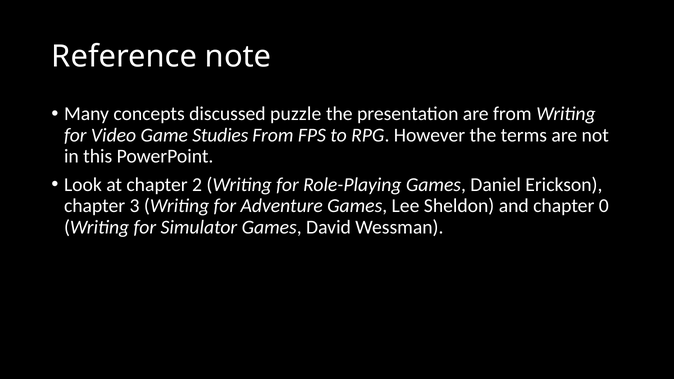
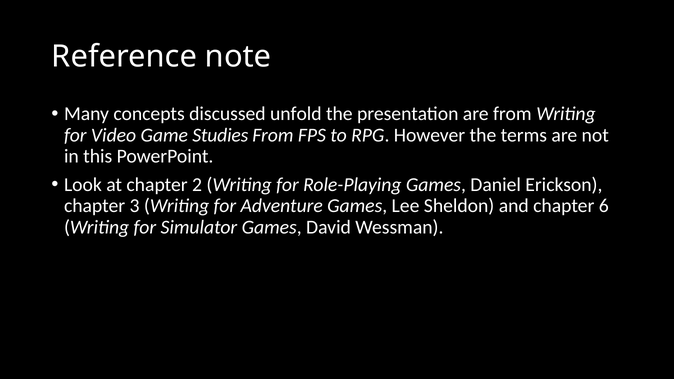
puzzle: puzzle -> unfold (296, 114)
0: 0 -> 6 (604, 206)
